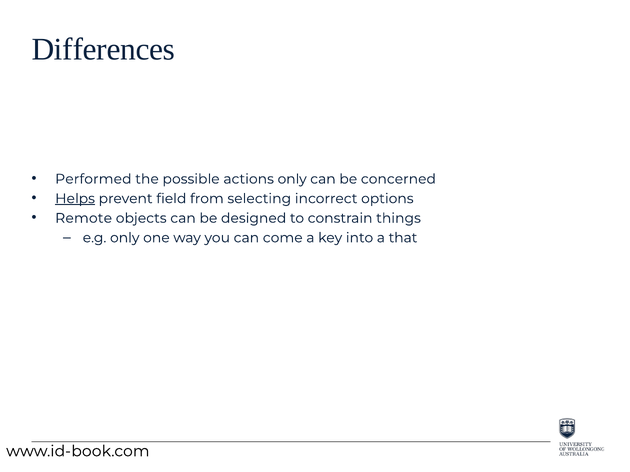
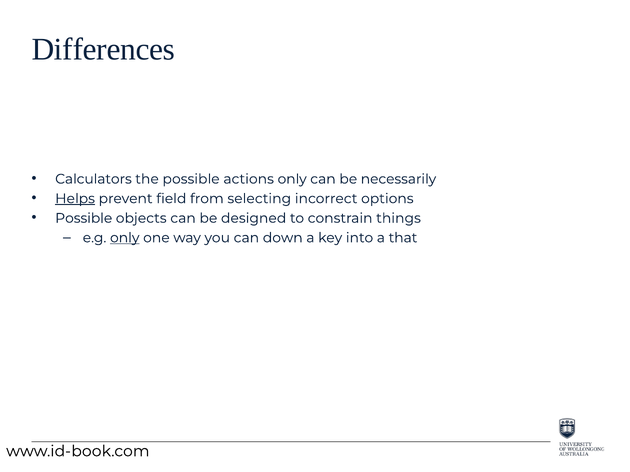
Performed: Performed -> Calculators (93, 179)
concerned: concerned -> necessarily (398, 179)
Remote: Remote -> Possible (84, 218)
only underline: none -> present (125, 238)
come: come -> down (283, 238)
